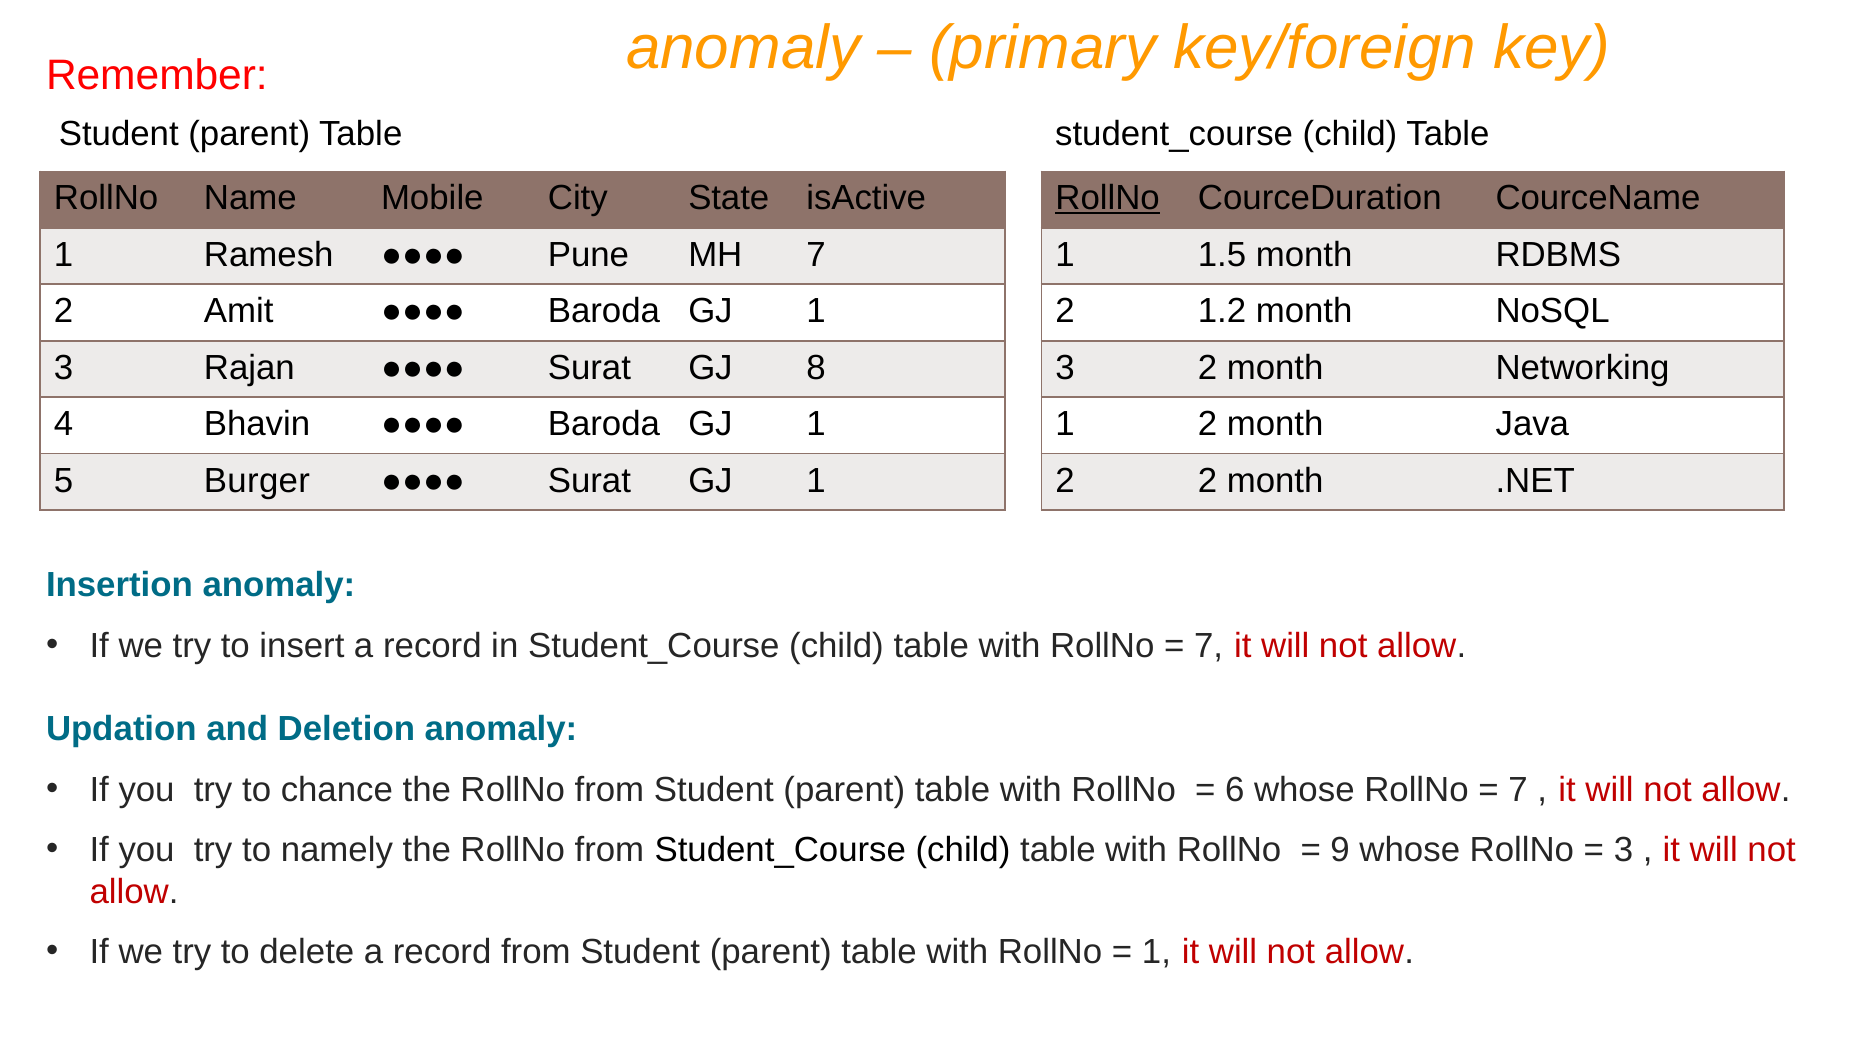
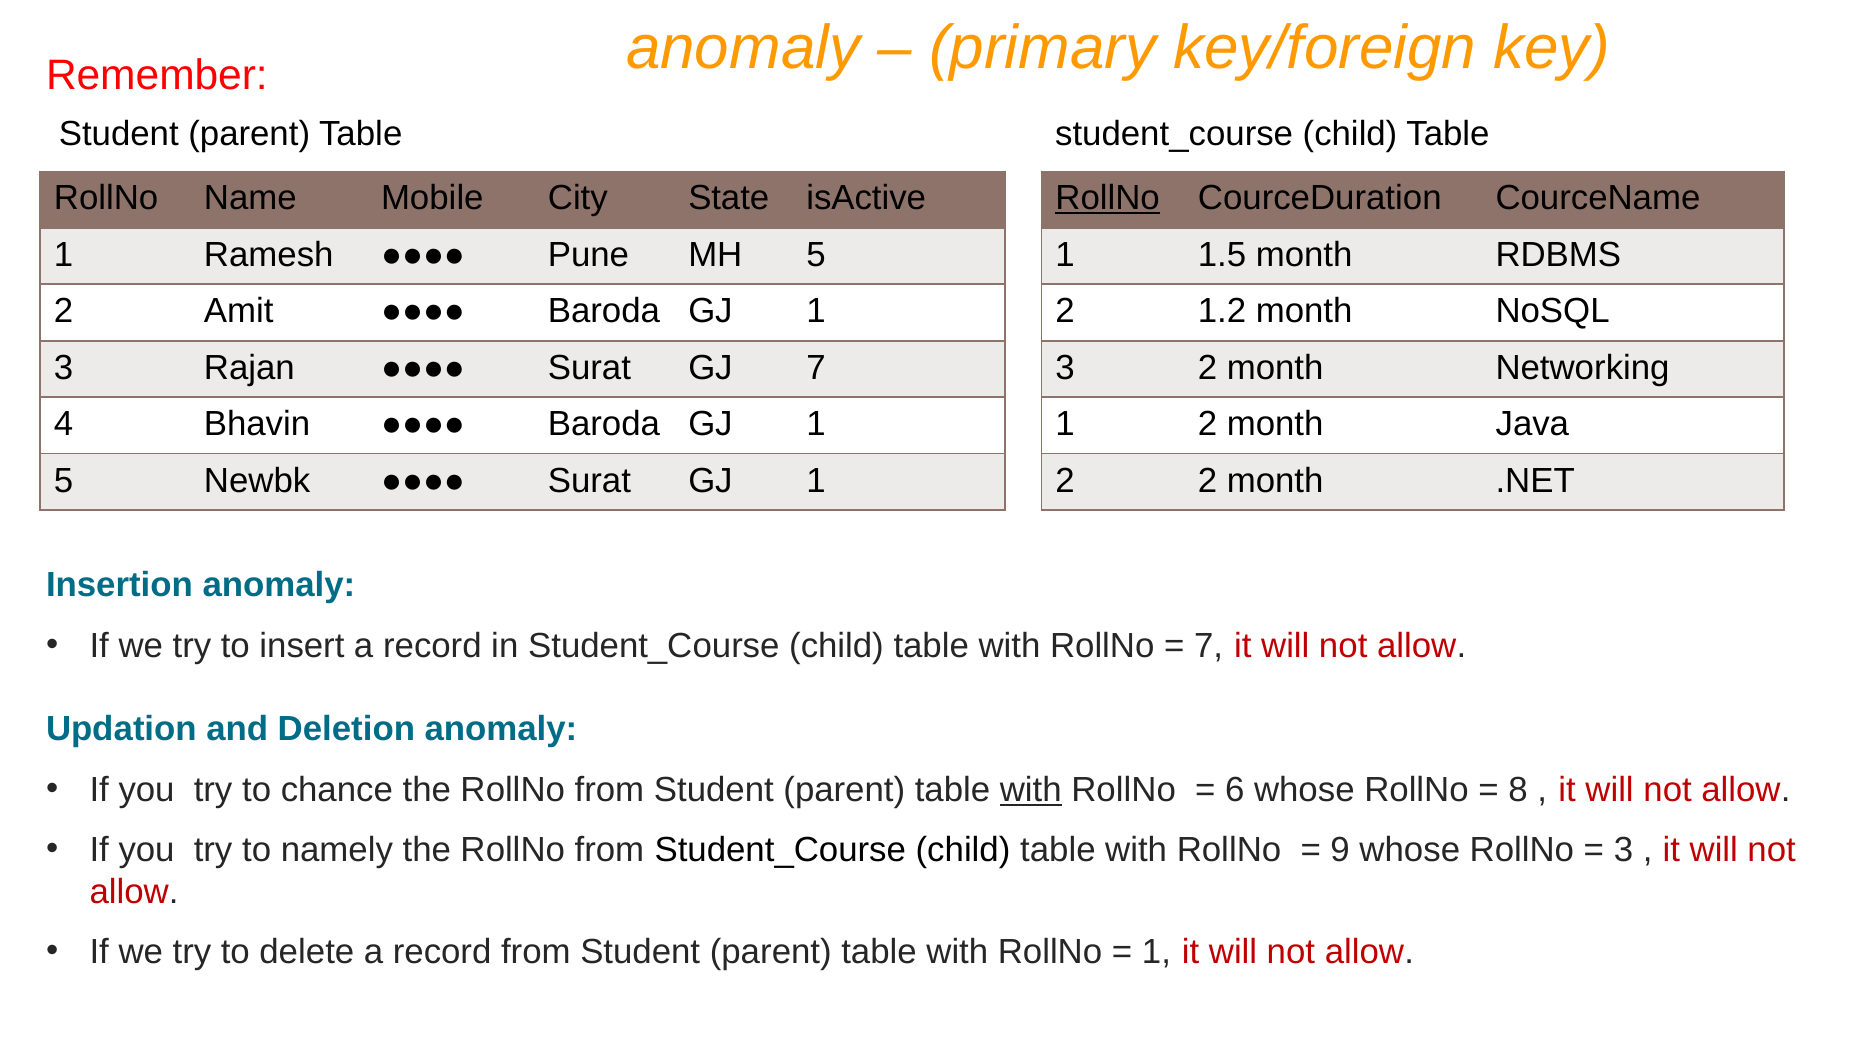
MH 7: 7 -> 5 (816, 255)
GJ 8: 8 -> 7 (816, 368)
Burger: Burger -> Newbk (257, 480)
with underline: none -> present (1031, 789)
7: 7 -> 8 (1518, 789)
